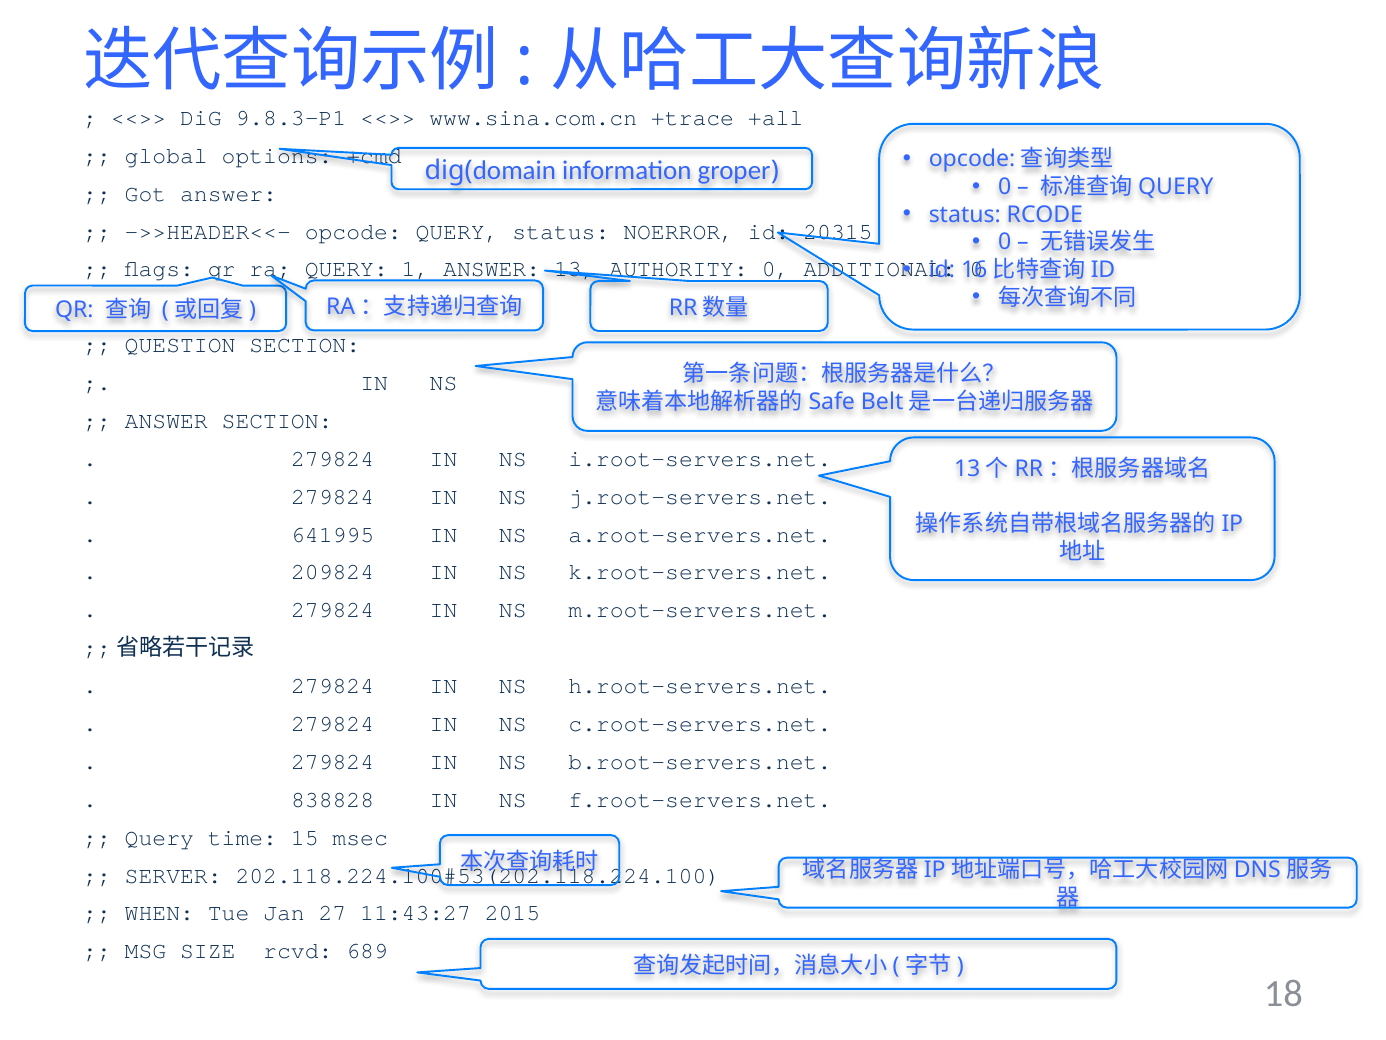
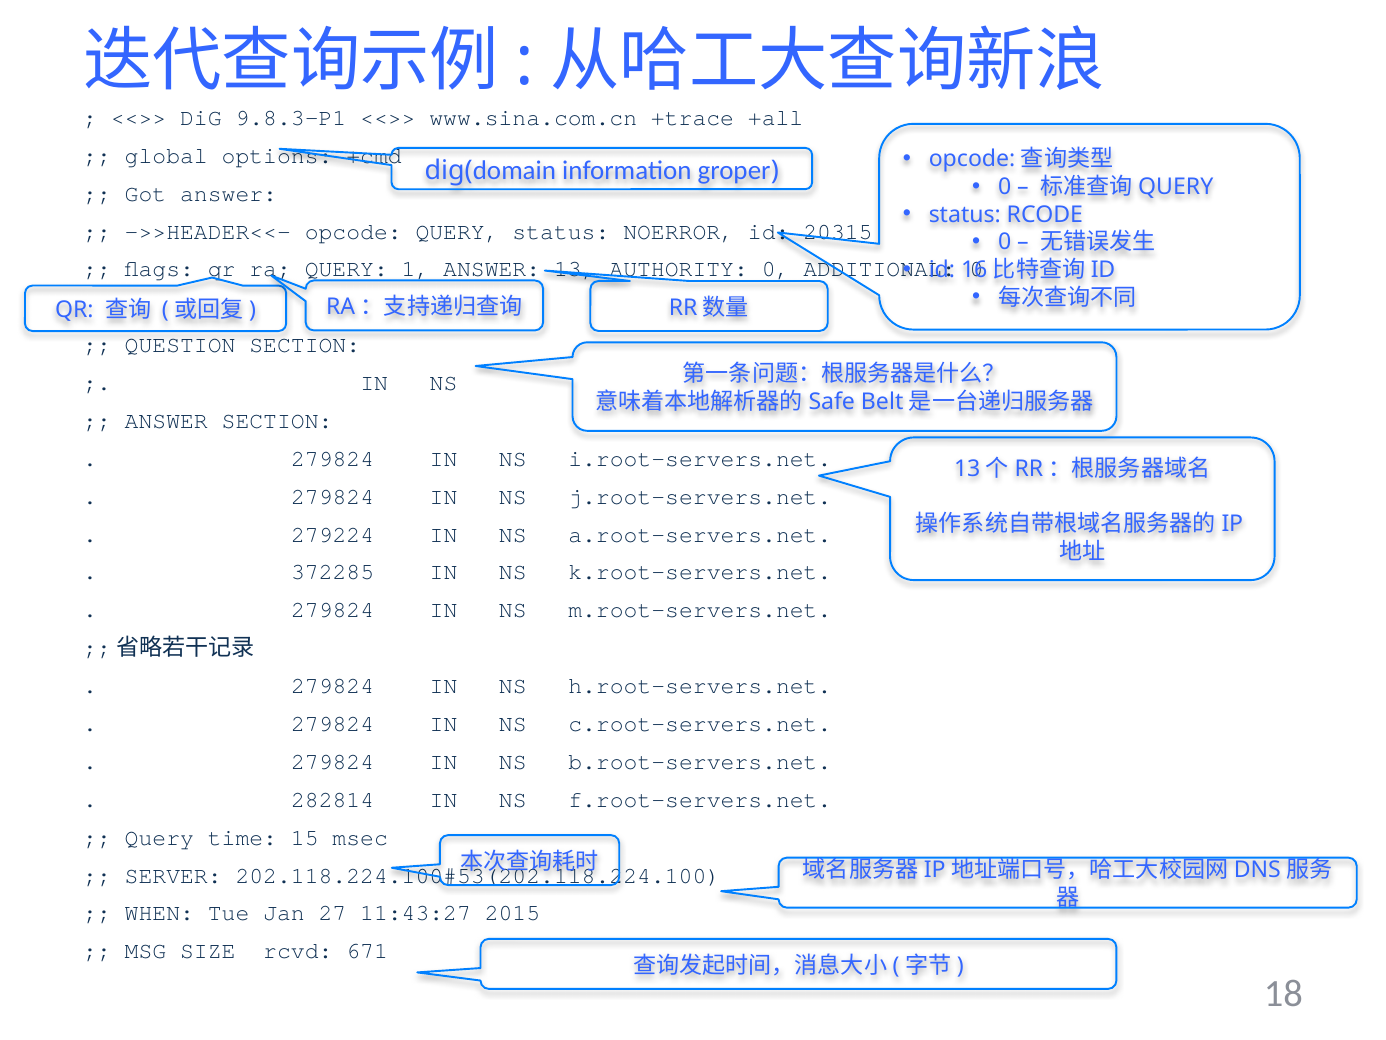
641995: 641995 -> 279224 (333, 534)
209824: 209824 -> 372285 (333, 572)
838828: 838828 -> 282814 (333, 799)
689: 689 -> 671 (367, 951)
